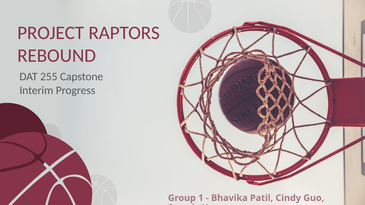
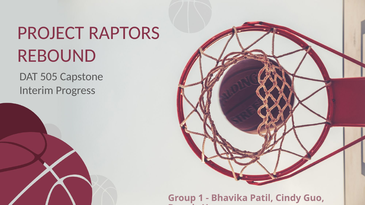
255: 255 -> 505 (49, 77)
